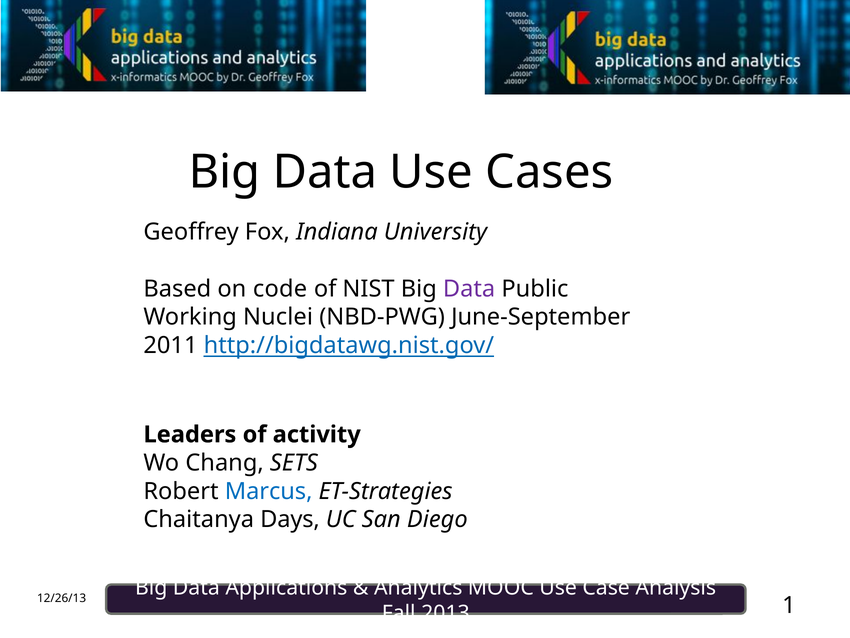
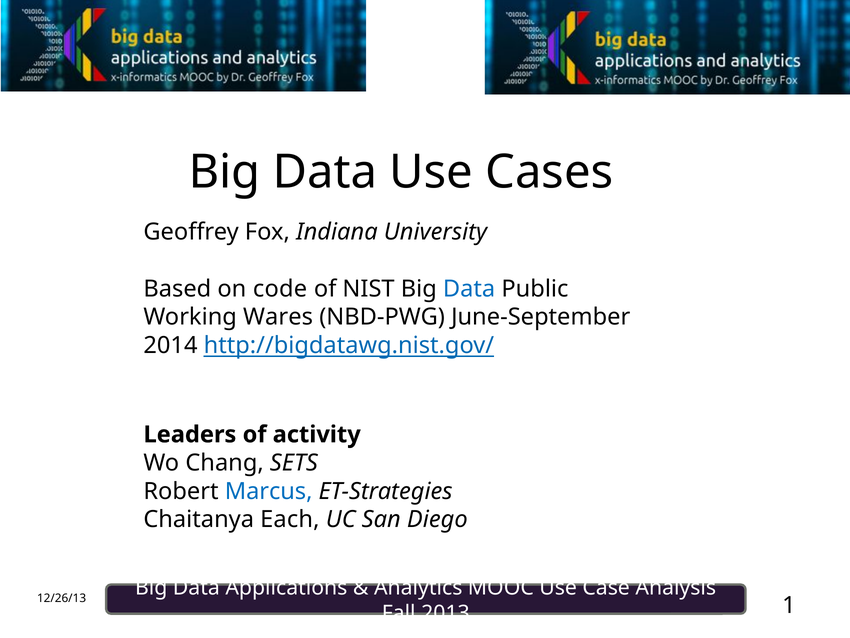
Data colour: purple -> blue (469, 289)
Nuclei: Nuclei -> Wares (278, 317)
2011: 2011 -> 2014 (170, 345)
Days: Days -> Each (290, 519)
